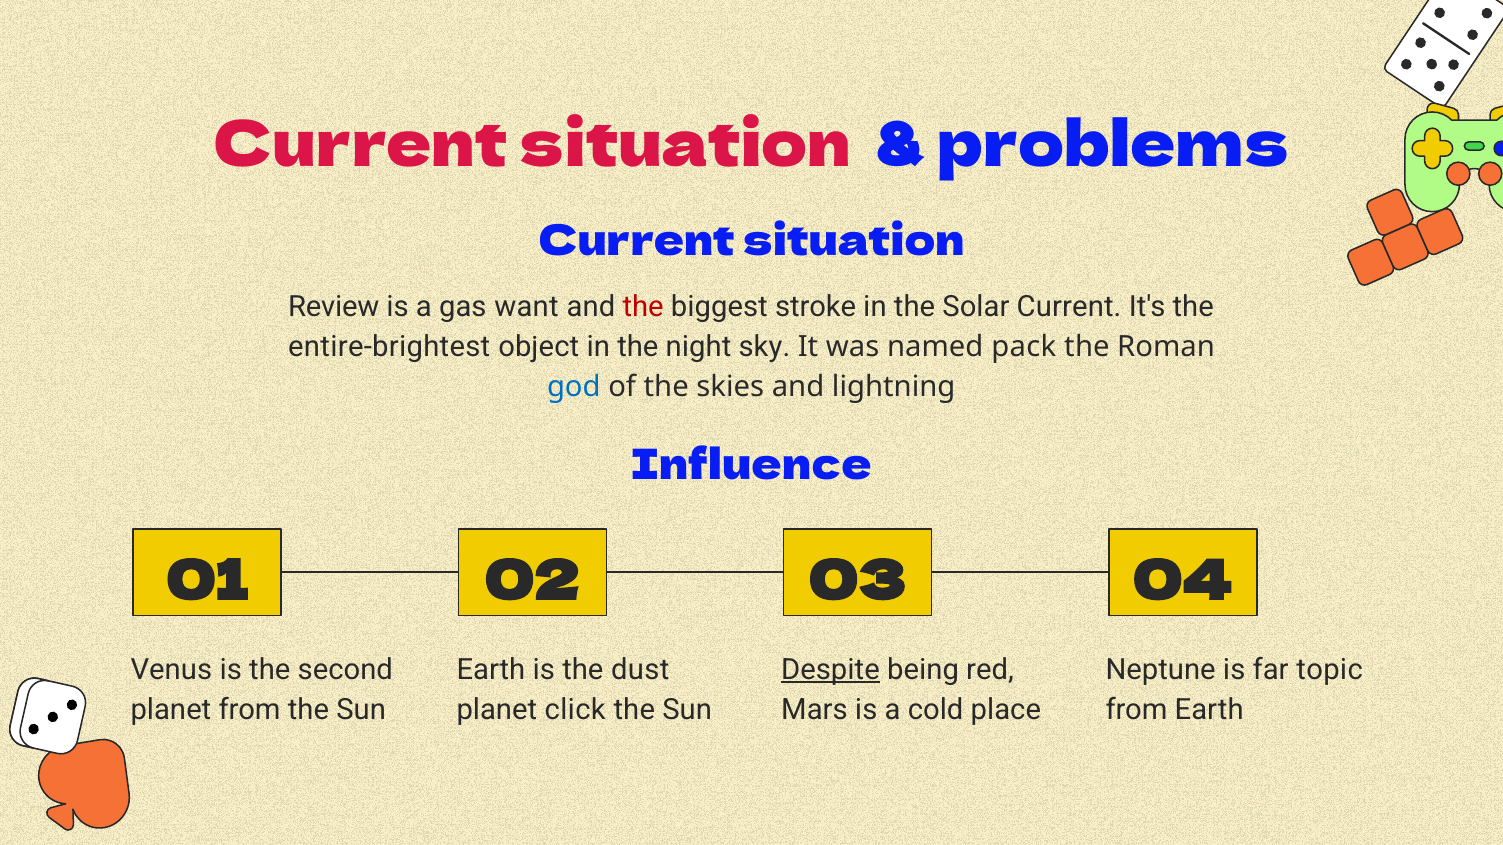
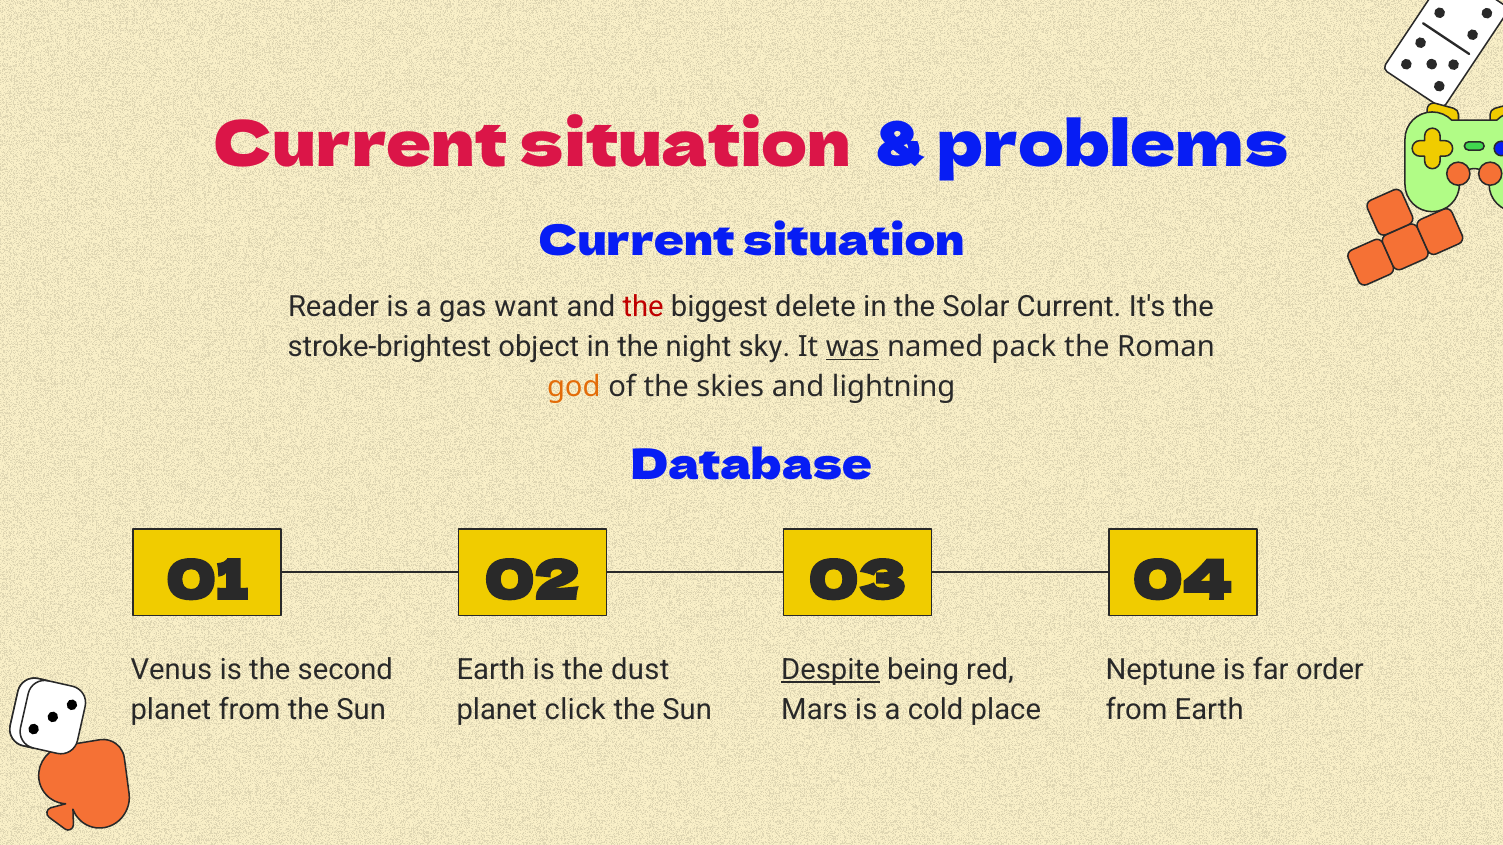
Review: Review -> Reader (334, 307)
stroke: stroke -> delete (815, 307)
entire-brightest: entire-brightest -> stroke-brightest (389, 347)
was underline: none -> present (853, 347)
god colour: blue -> orange (574, 387)
Influence: Influence -> Database (752, 466)
topic: topic -> order (1330, 670)
